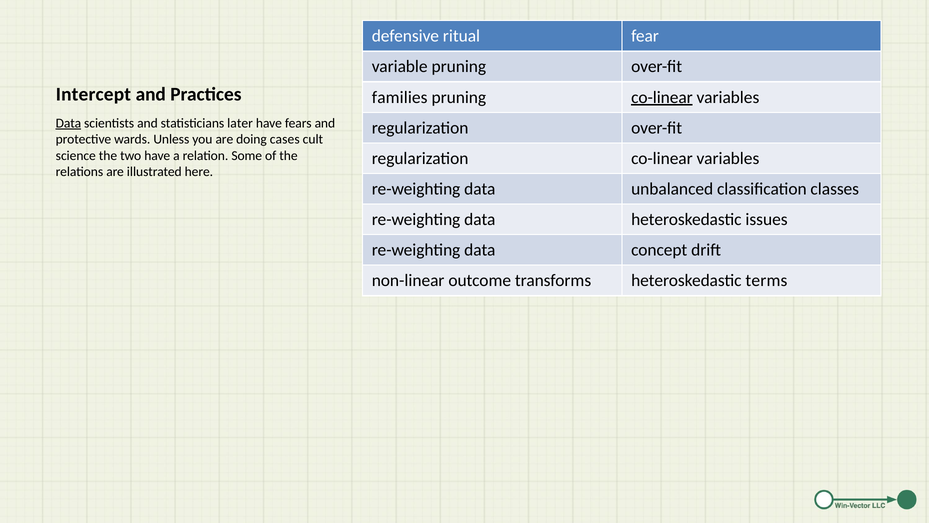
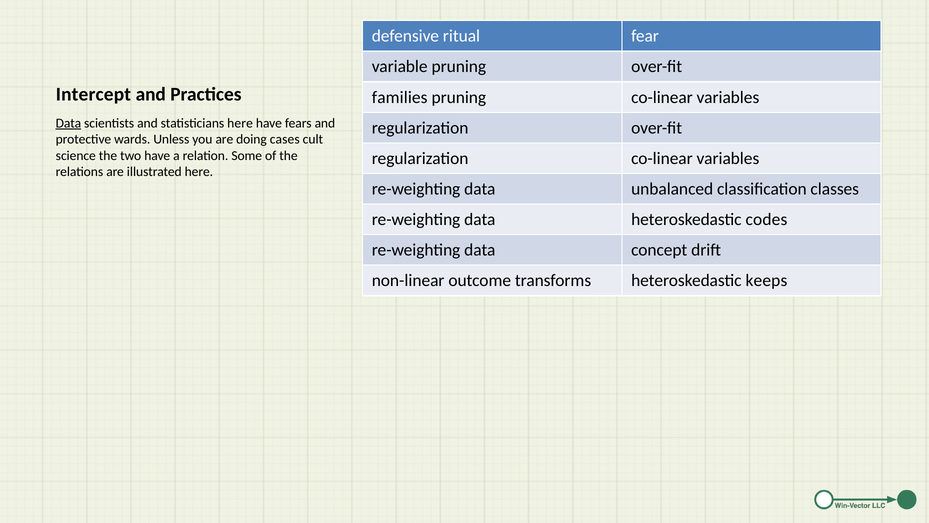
co-linear underline: present -> none (662, 97)
statisticians later: later -> here (240, 123)
issues: issues -> codes (766, 219)
terms: terms -> keeps (766, 280)
